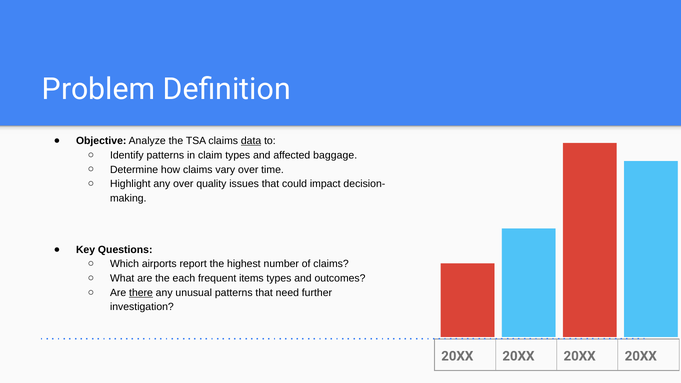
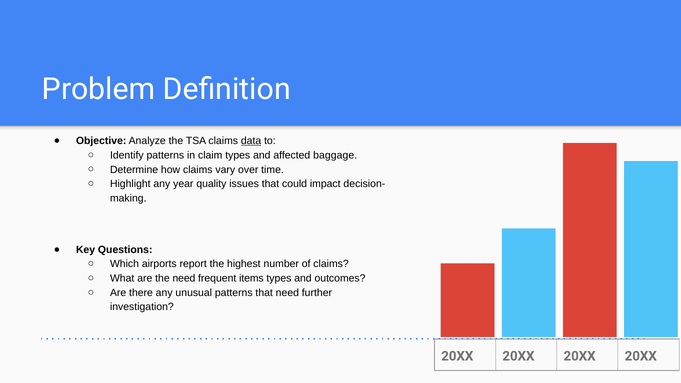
any over: over -> year (183, 184)
the each: each -> need (184, 278)
there underline: present -> none (141, 293)
